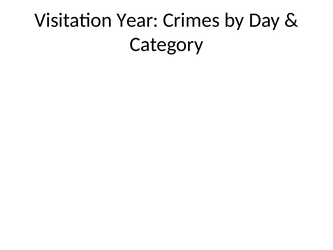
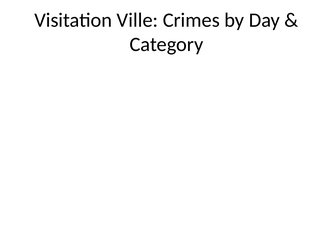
Year: Year -> Ville (137, 20)
